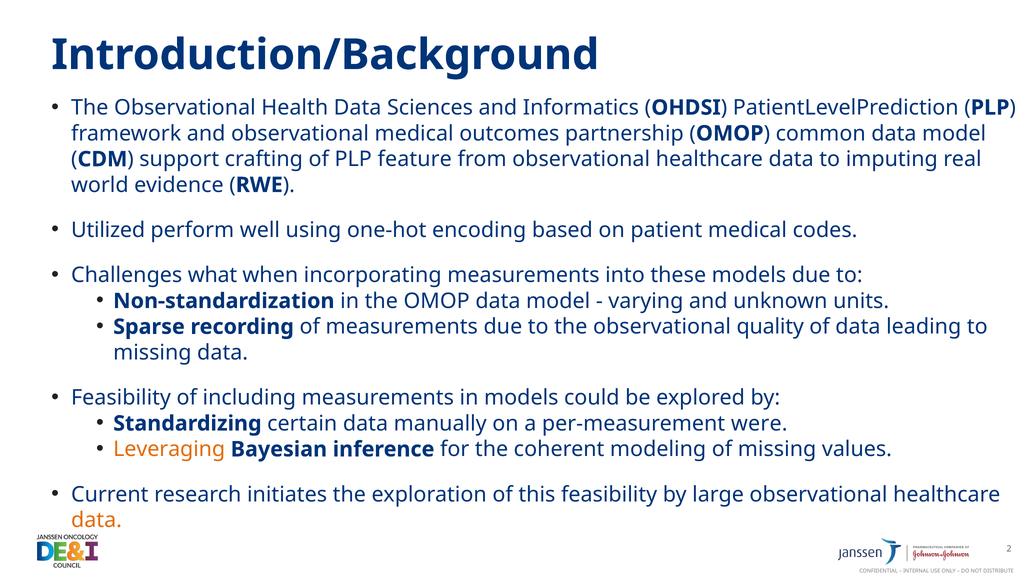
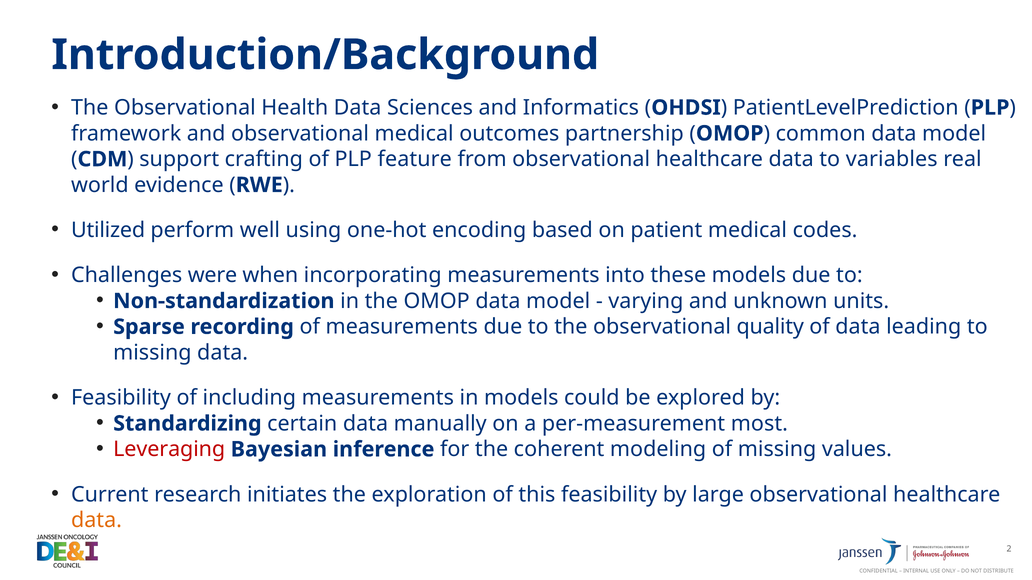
imputing: imputing -> variables (892, 159)
what: what -> were (213, 275)
were: were -> most (759, 424)
Leveraging colour: orange -> red (169, 450)
